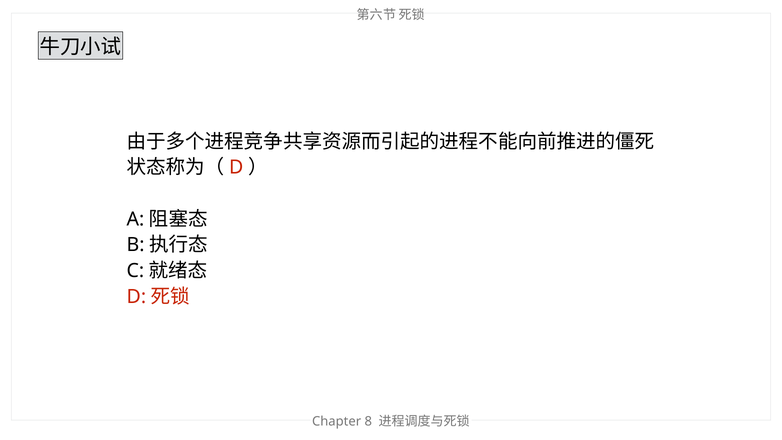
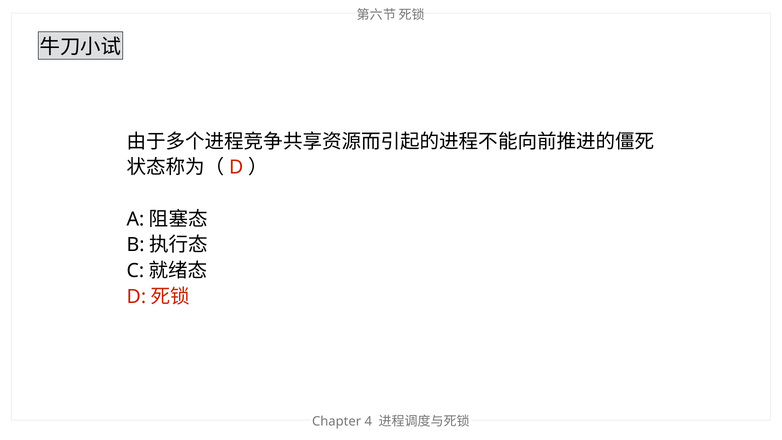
8: 8 -> 4 (368, 421)
